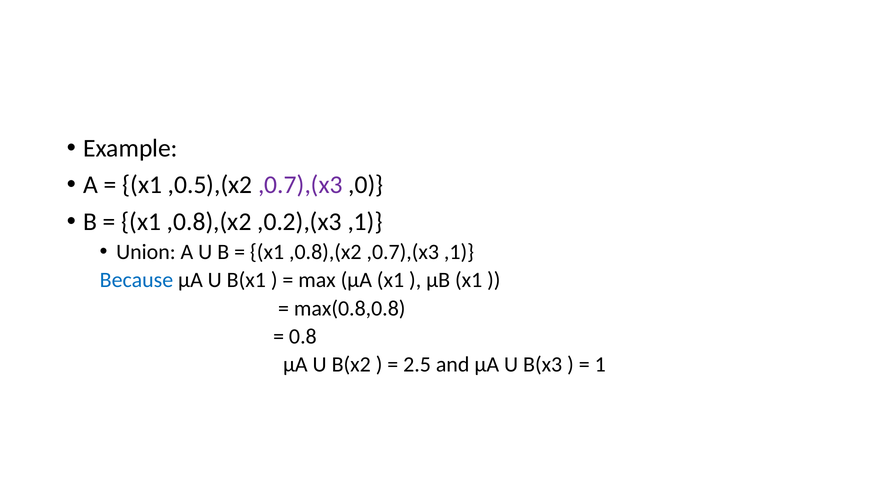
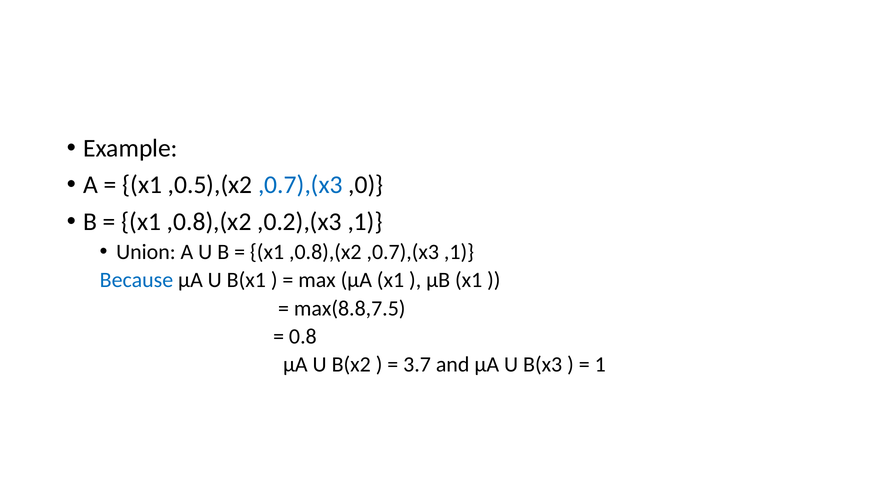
,0.7),(x3 colour: purple -> blue (300, 185)
max(0.8,0.8: max(0.8,0.8 -> max(8.8,7.5 (350, 309)
2.5: 2.5 -> 3.7 (417, 365)
